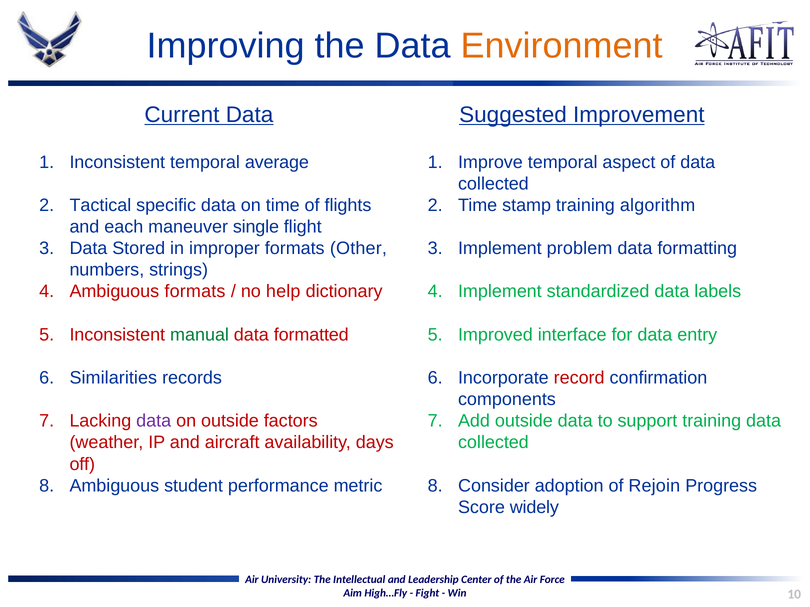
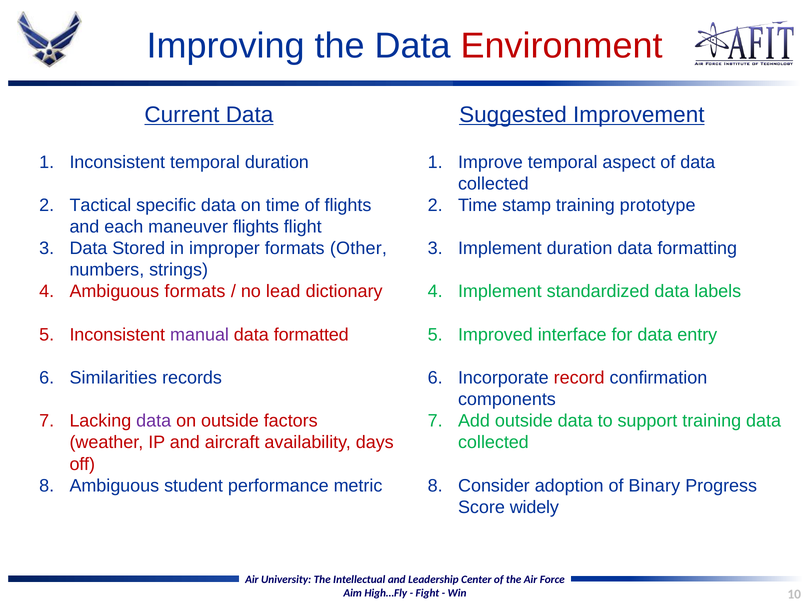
Environment colour: orange -> red (562, 46)
temporal average: average -> duration (277, 162)
algorithm: algorithm -> prototype (658, 205)
maneuver single: single -> flights (256, 227)
Implement problem: problem -> duration (580, 249)
help: help -> lead (283, 292)
manual colour: green -> purple (200, 335)
Rejoin: Rejoin -> Binary (654, 486)
